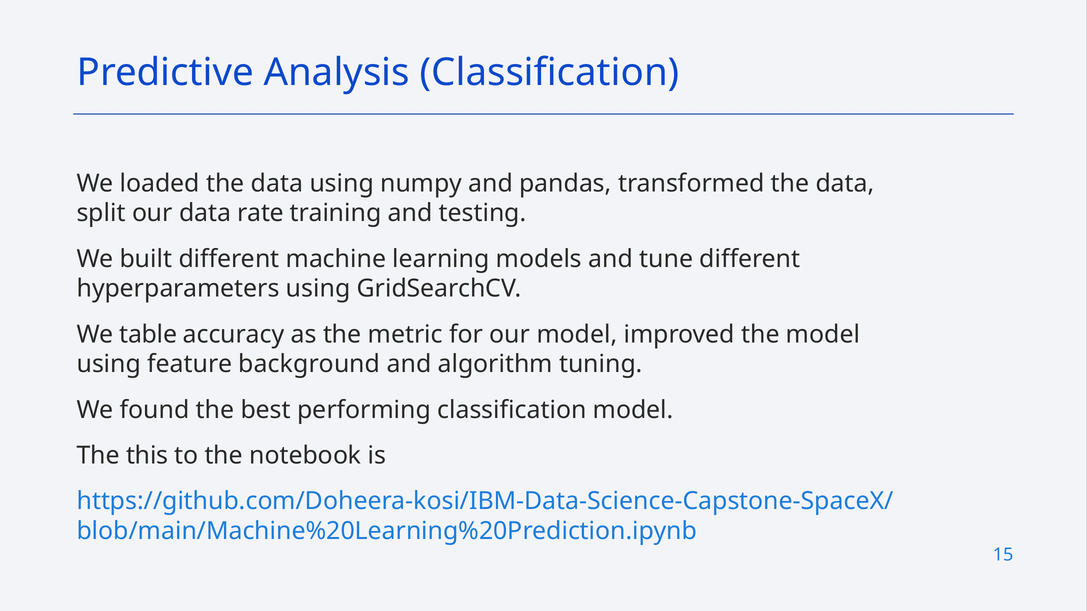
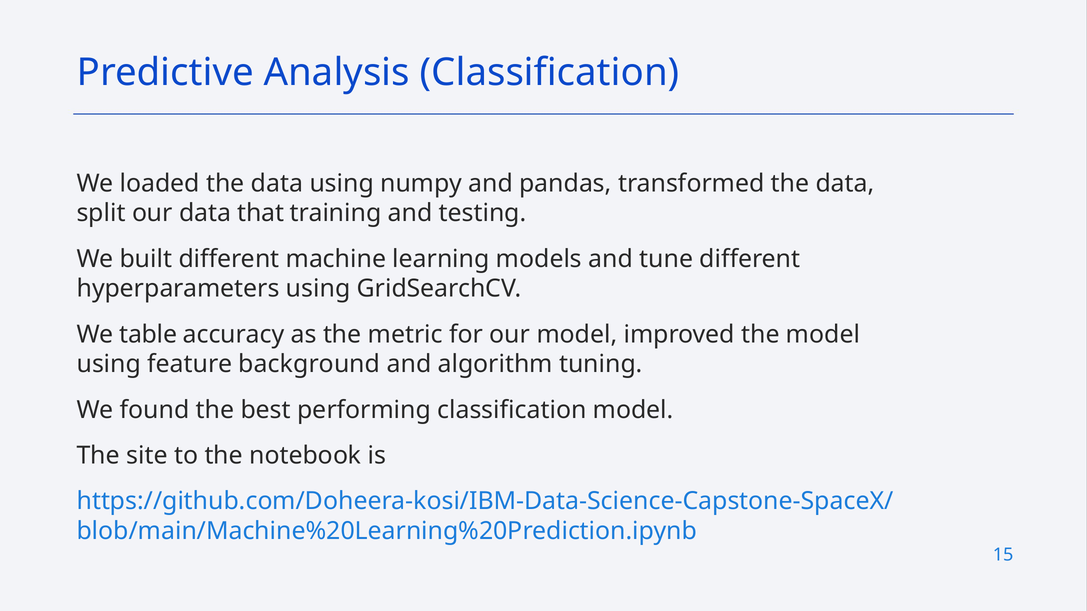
rate: rate -> that (261, 213)
this: this -> site (147, 456)
